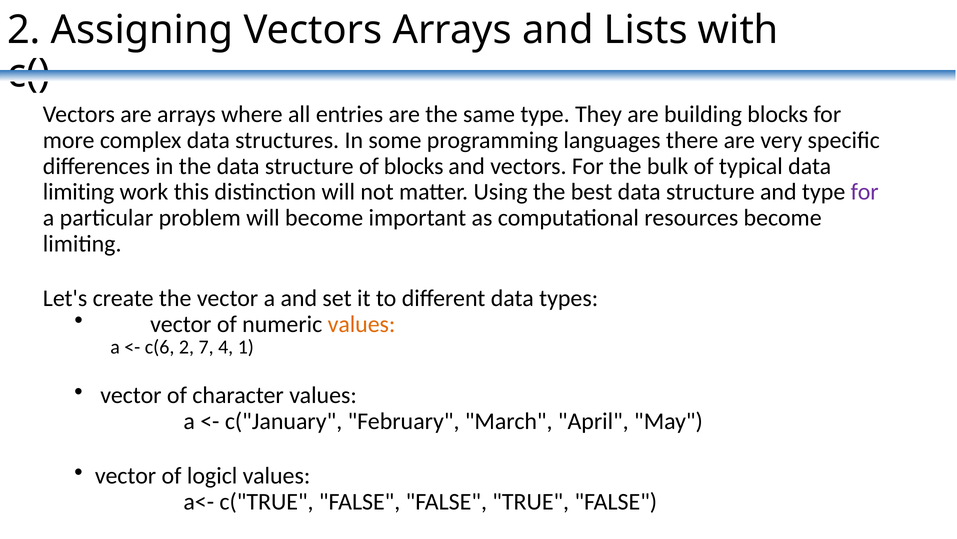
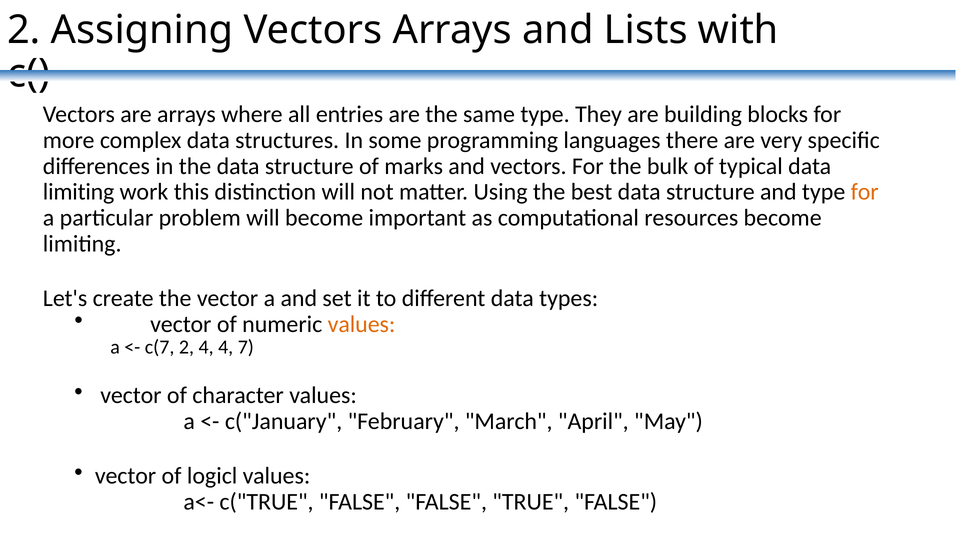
of blocks: blocks -> marks (414, 166)
for colour: purple -> orange (865, 192)
c(6: c(6 -> c(7 (160, 347)
2 7: 7 -> 4 (206, 347)
1: 1 -> 7 (246, 347)
